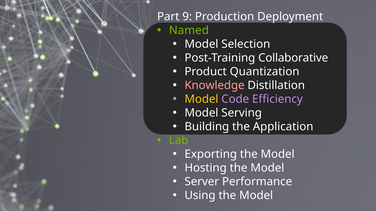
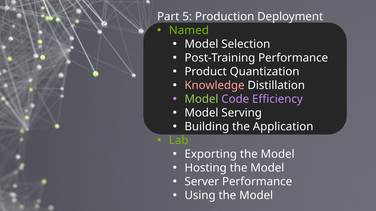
9: 9 -> 5 (187, 17)
Post-Training Collaborative: Collaborative -> Performance (293, 58)
Model colour: yellow -> light green (201, 99)
